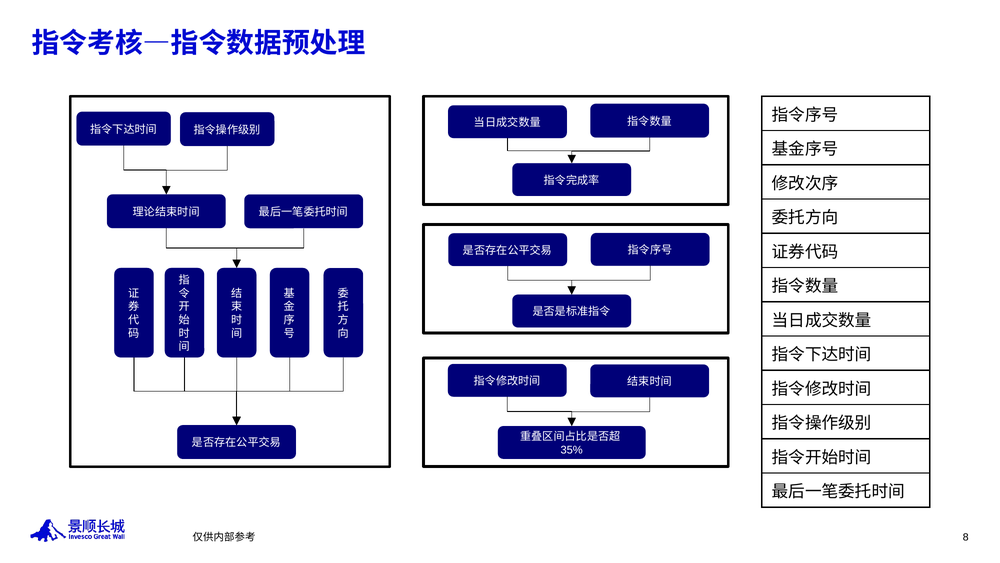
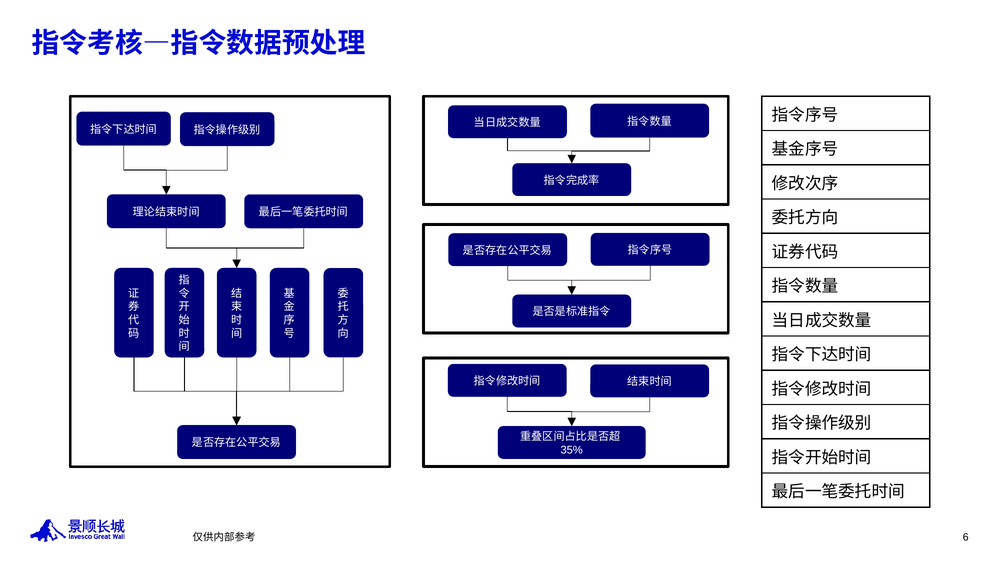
8: 8 -> 6 (966, 537)
